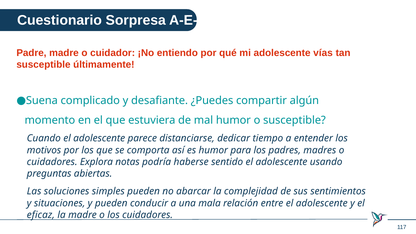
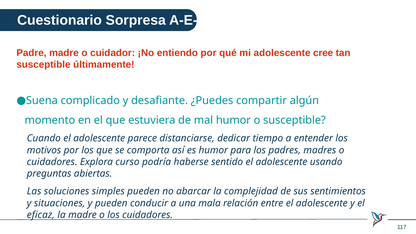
vías: vías -> cree (323, 53)
notas: notas -> curso (127, 162)
